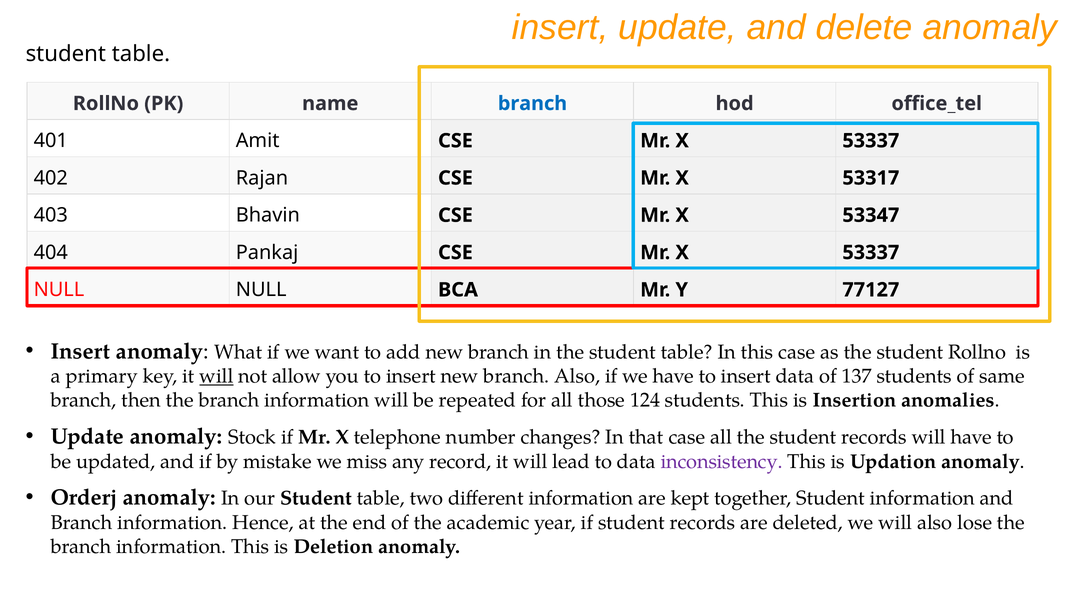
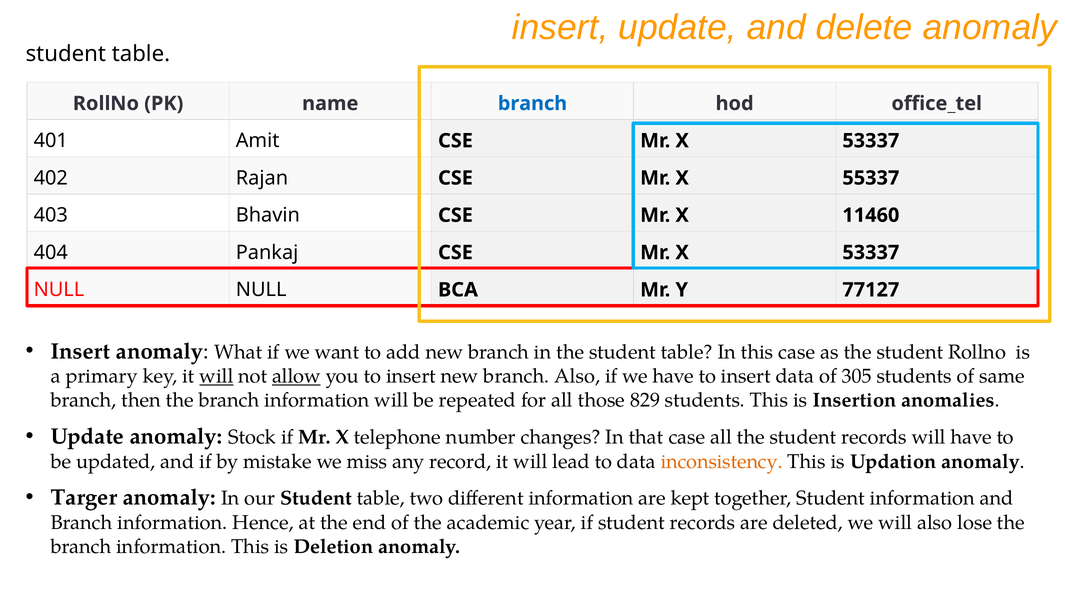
53317: 53317 -> 55337 (871, 178)
53347: 53347 -> 11460 (871, 215)
allow underline: none -> present (296, 376)
137: 137 -> 305 (857, 376)
124: 124 -> 829 (645, 400)
inconsistency colour: purple -> orange (722, 462)
Orderj: Orderj -> Targer (84, 498)
